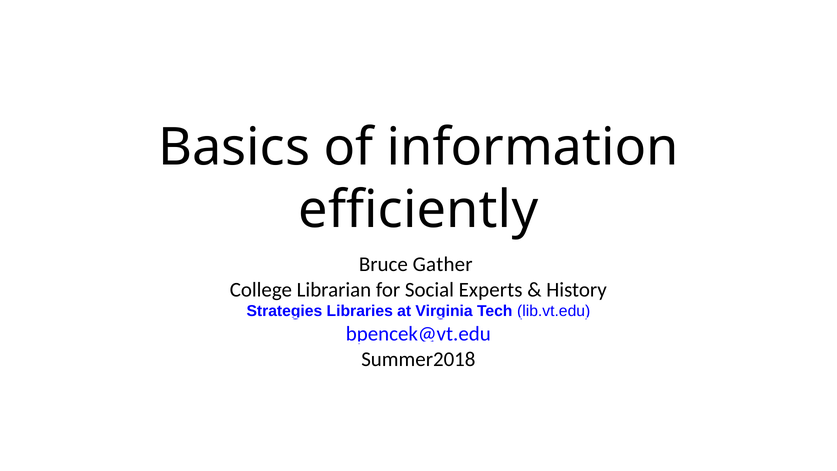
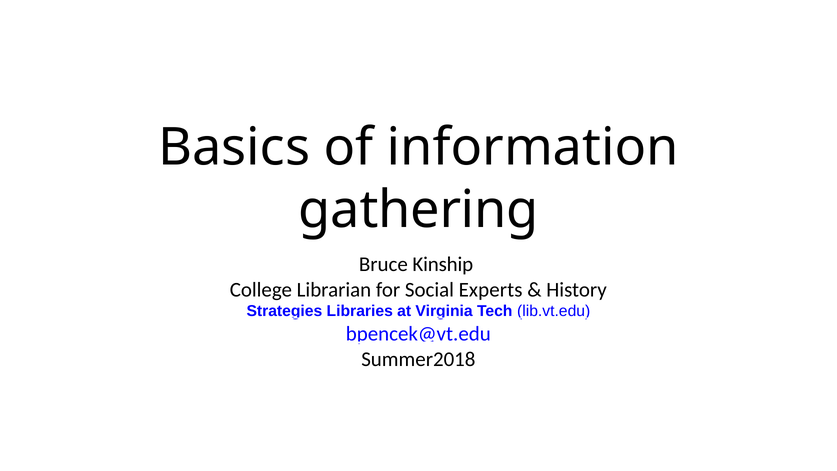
efficiently: efficiently -> gathering (419, 210)
Gather: Gather -> Kinship (443, 264)
